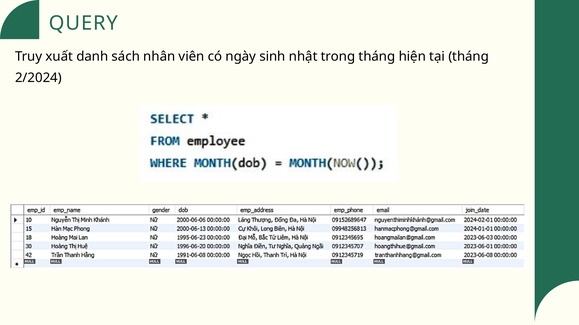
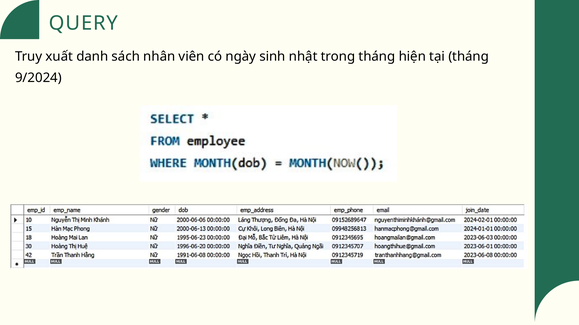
2/2024: 2/2024 -> 9/2024 (38, 78)
